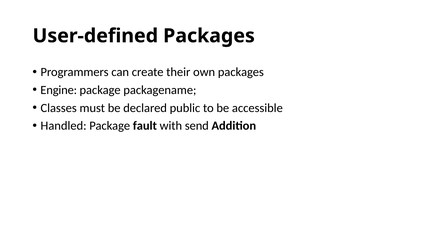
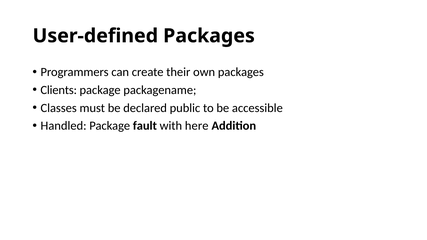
Engine: Engine -> Clients (59, 90)
send: send -> here (197, 126)
